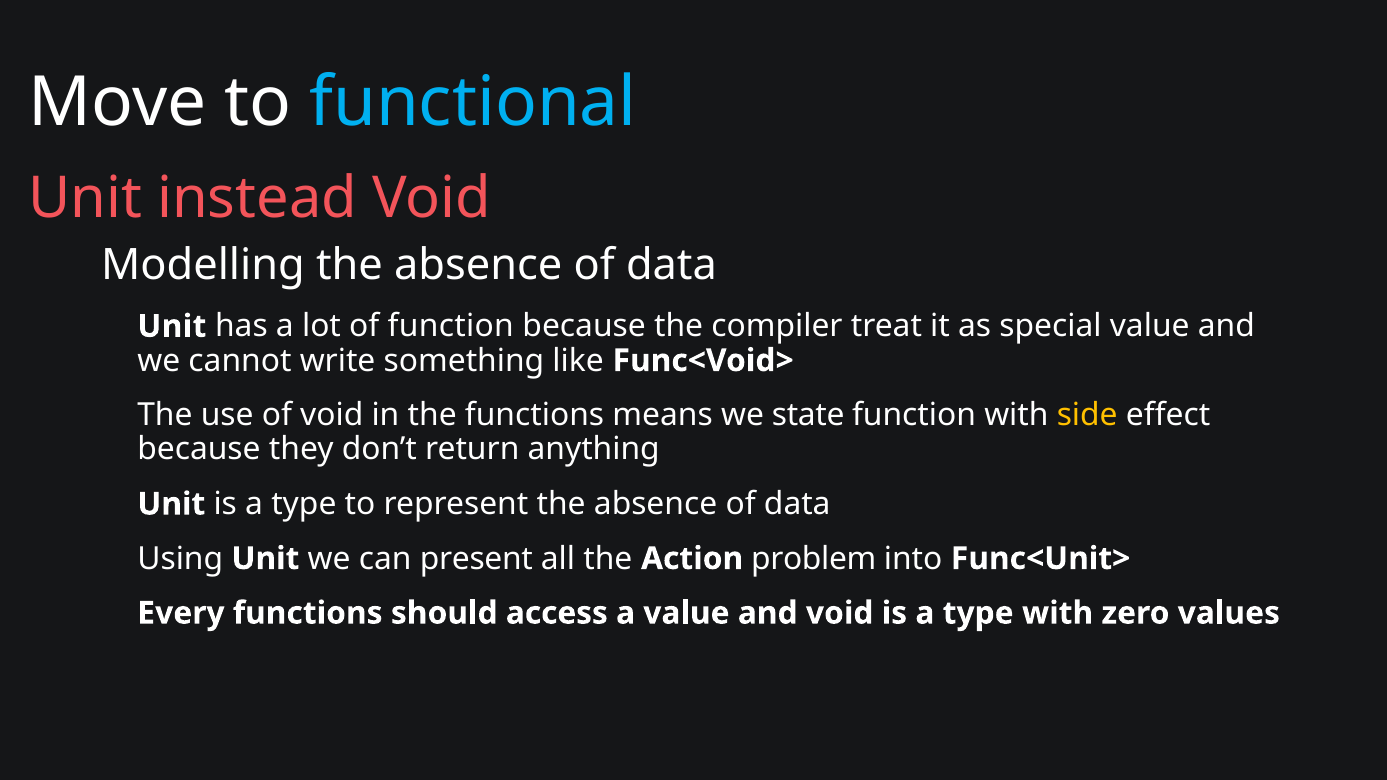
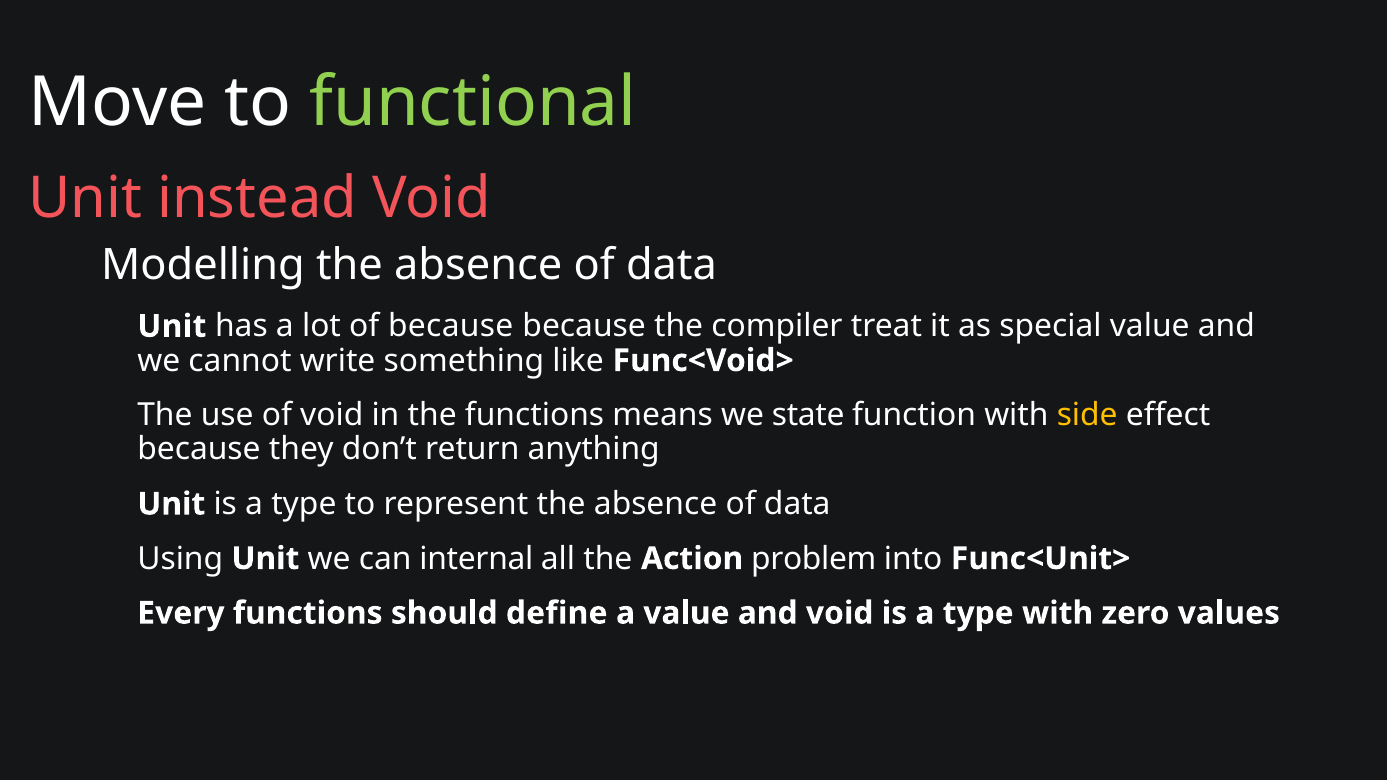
functional colour: light blue -> light green (473, 102)
of function: function -> because (451, 326)
present: present -> internal (476, 559)
access: access -> define (557, 613)
